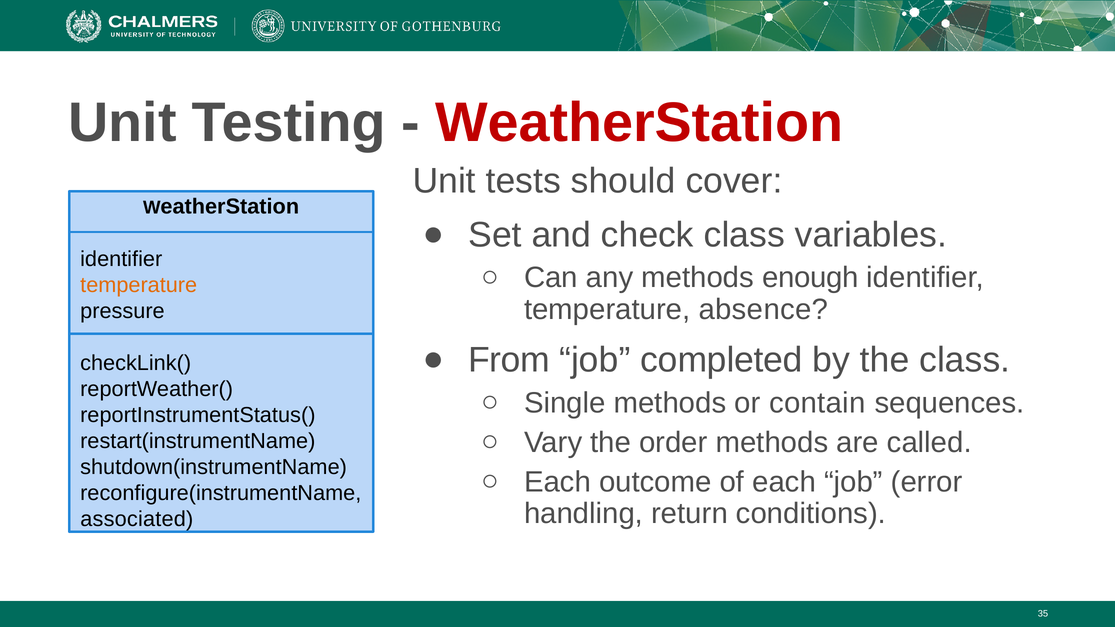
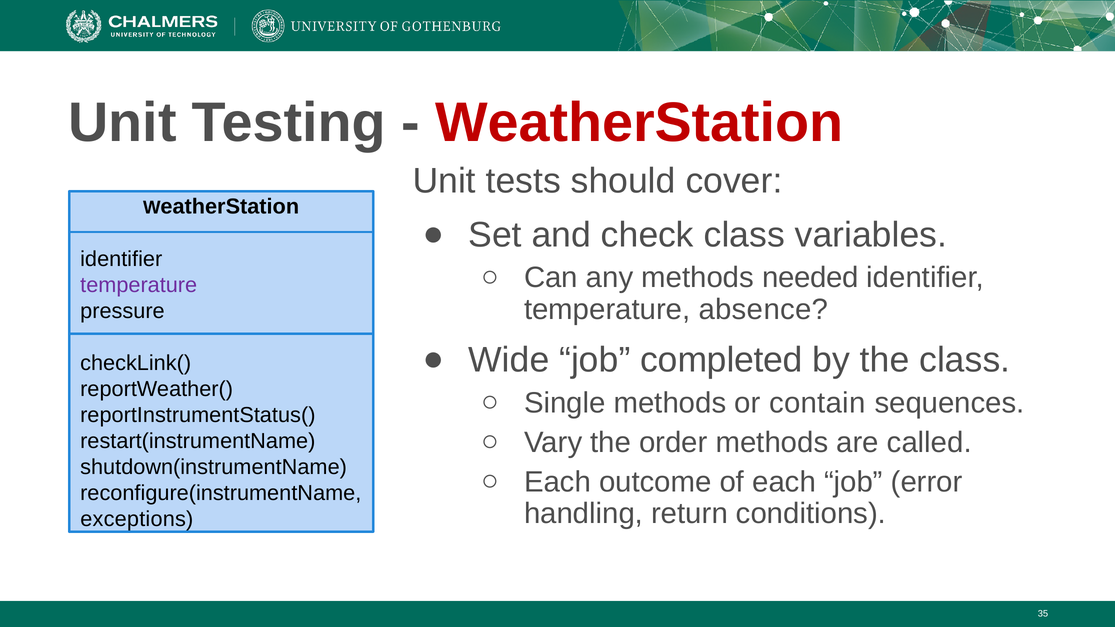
enough: enough -> needed (810, 278)
temperature colour: orange -> purple (139, 285)
From: From -> Wide (509, 360)
associated: associated -> exceptions (137, 519)
